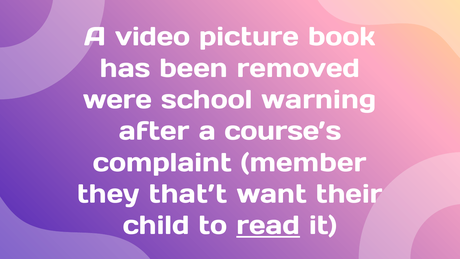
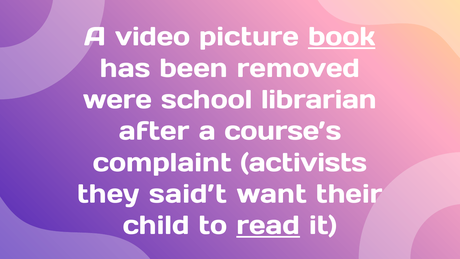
book underline: none -> present (342, 37)
warning: warning -> librarian (319, 100)
member: member -> activists (304, 163)
that’t: that’t -> said’t (188, 194)
